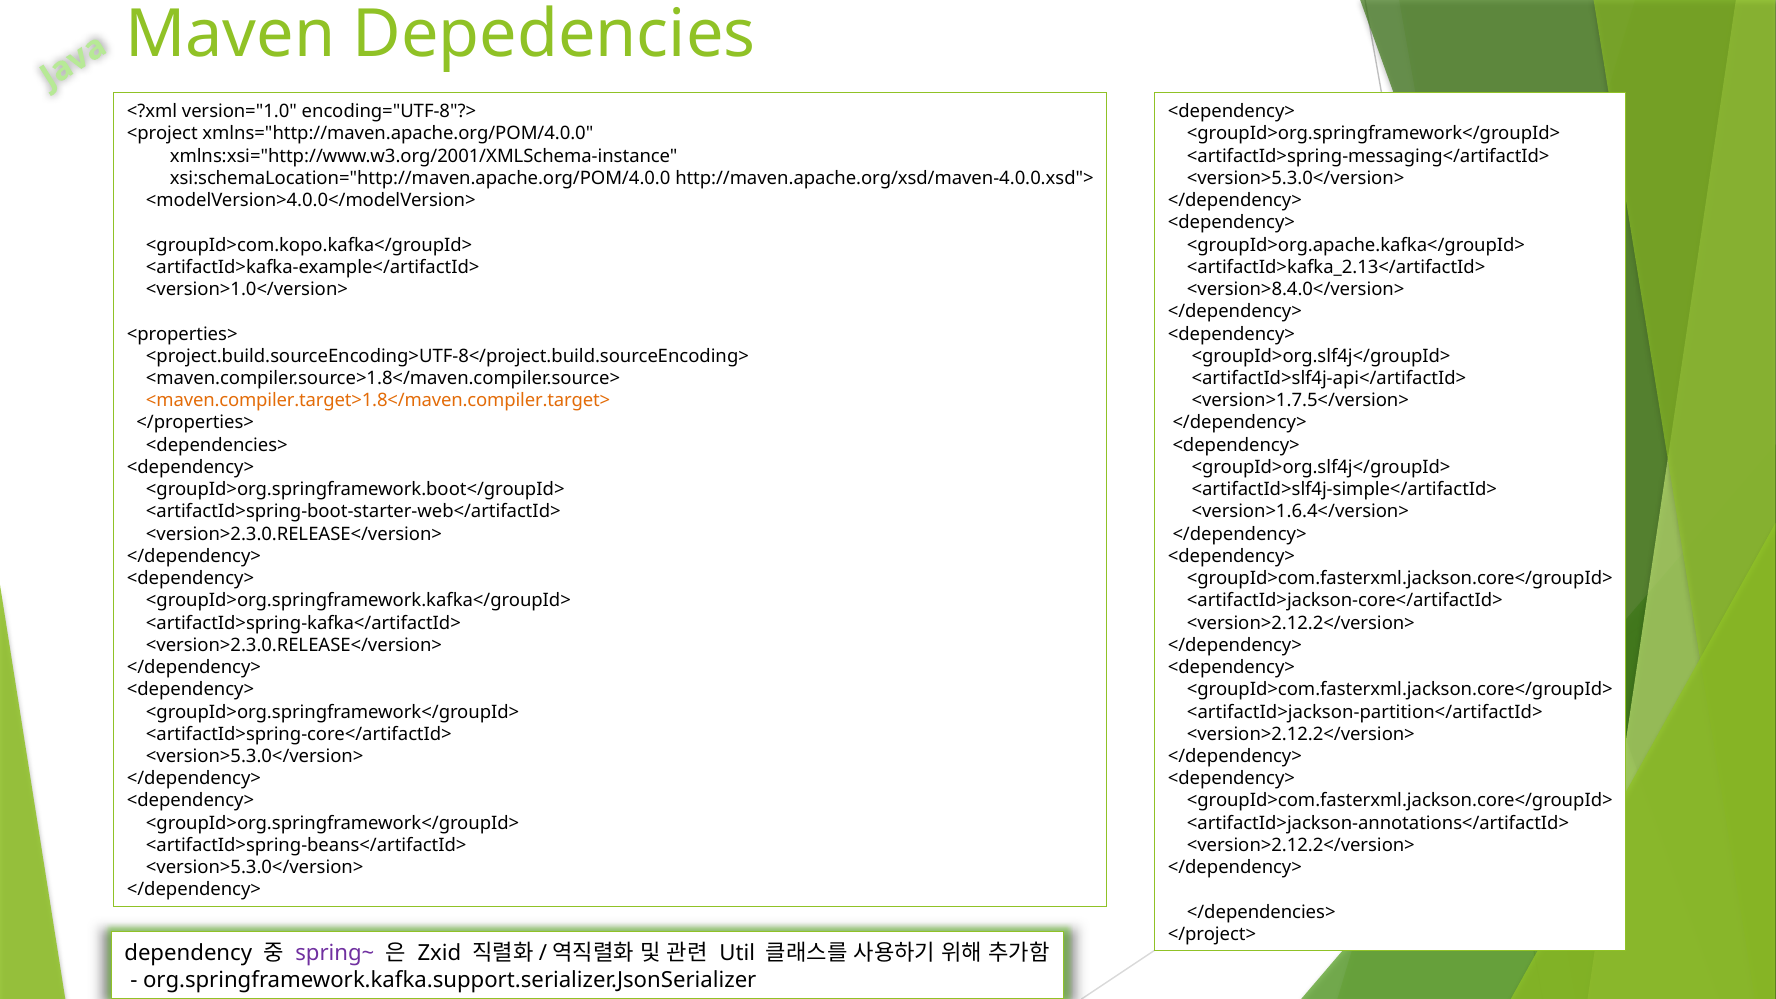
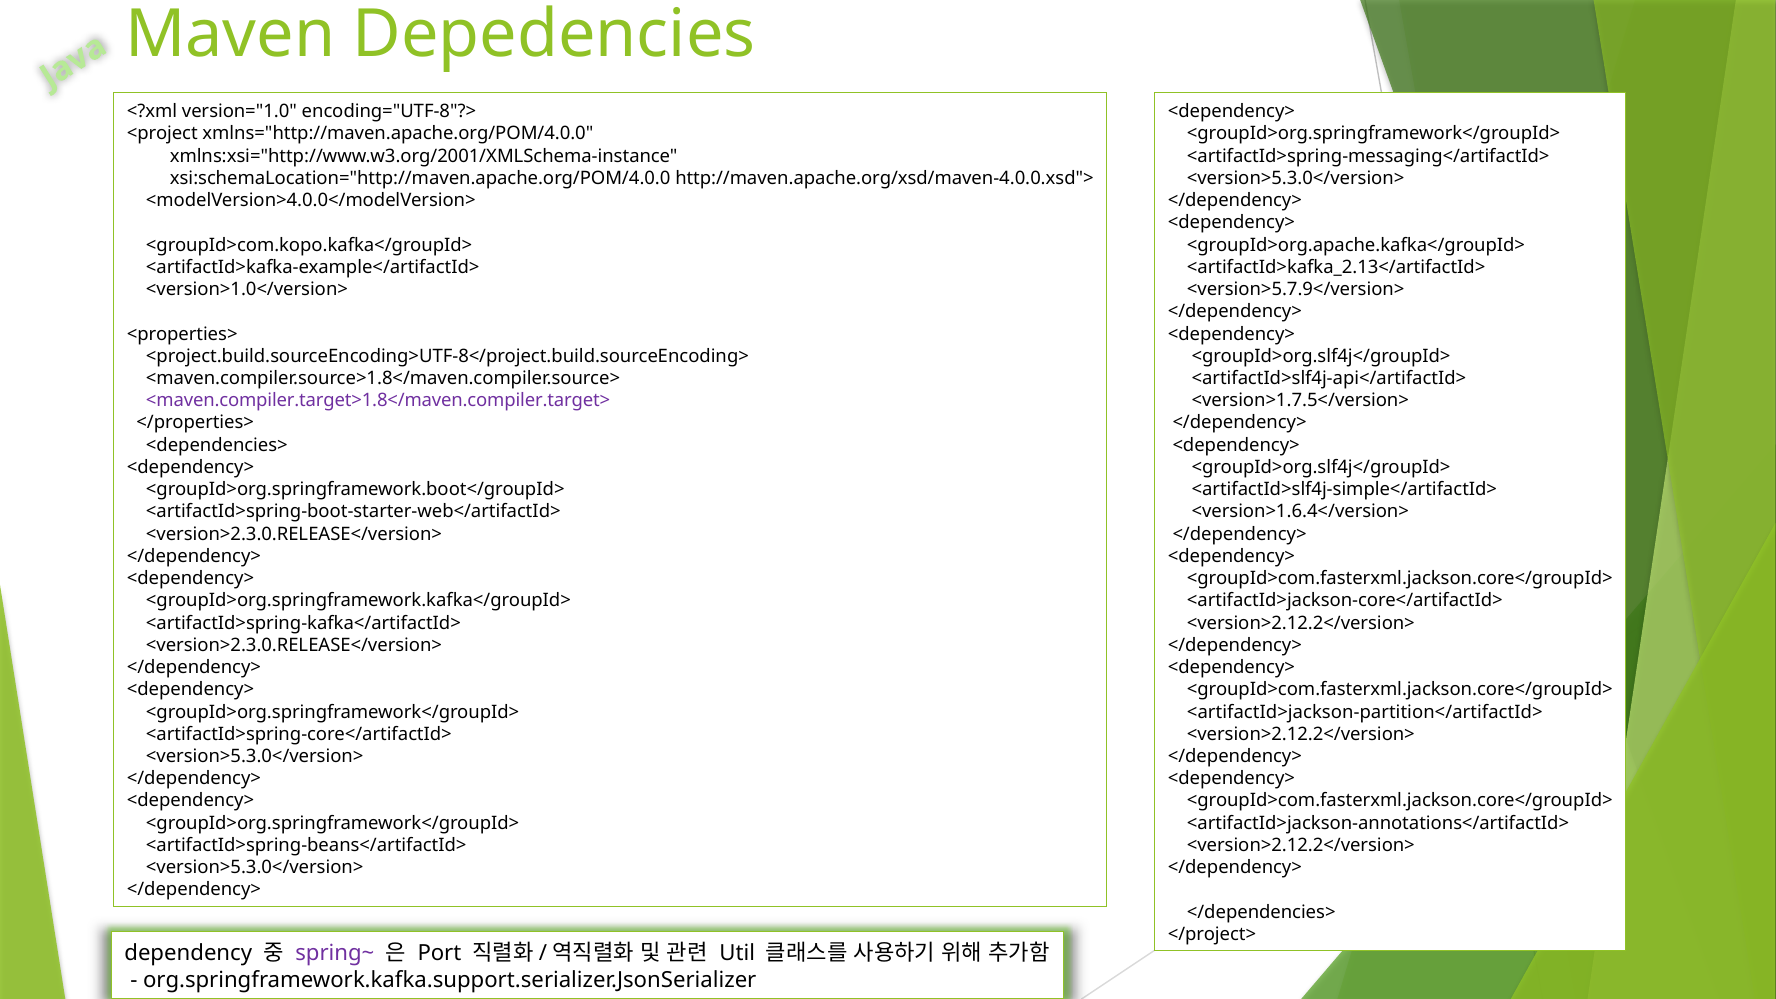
<version>8.4.0</version>: <version>8.4.0</version> -> <version>5.7.9</version> (1296, 289)
<maven.compiler.target>1.8</maven.compiler.target> colour: orange -> purple (378, 401)
Zxid: Zxid -> Port (439, 953)
